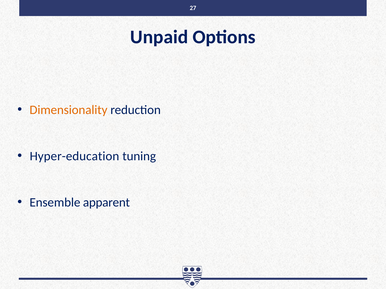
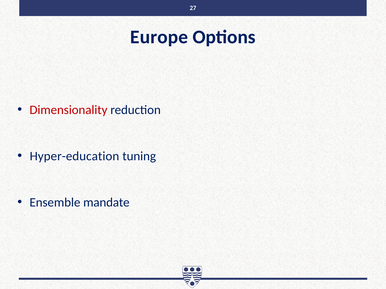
Unpaid: Unpaid -> Europe (159, 37)
Dimensionality colour: orange -> red (69, 110)
apparent: apparent -> mandate (106, 203)
